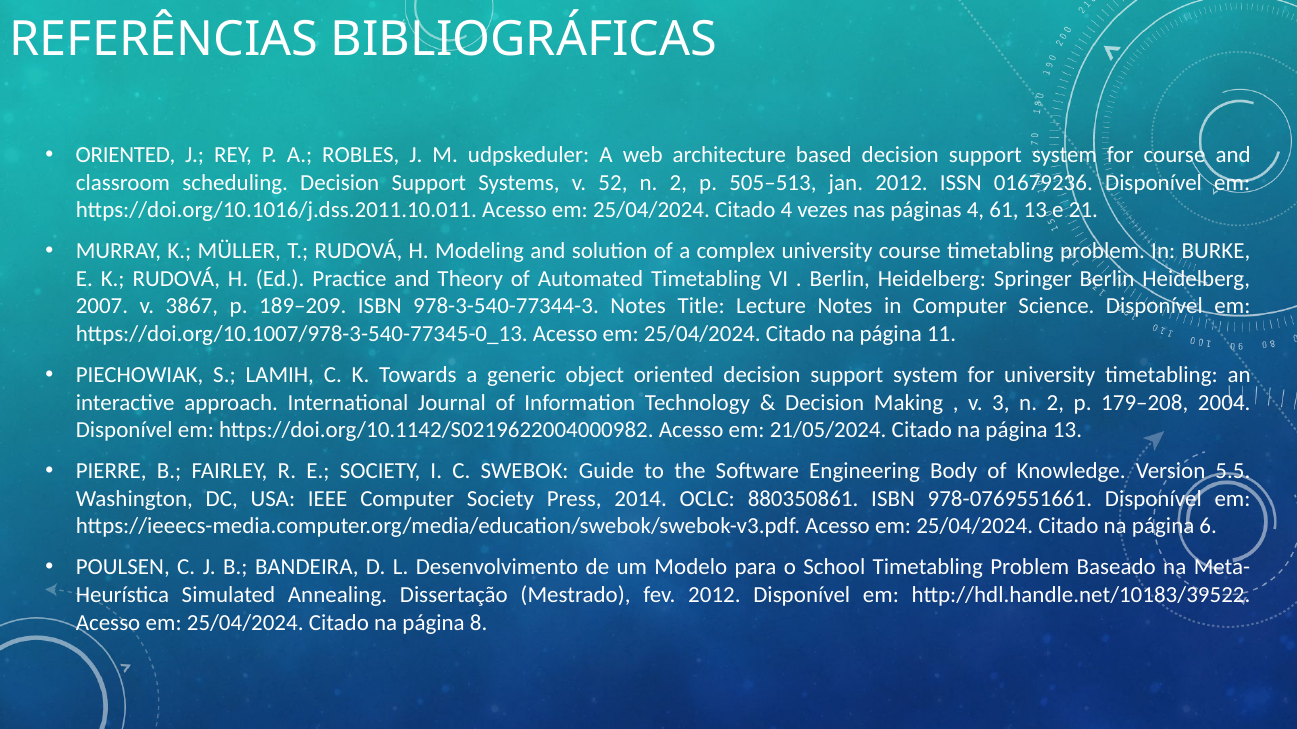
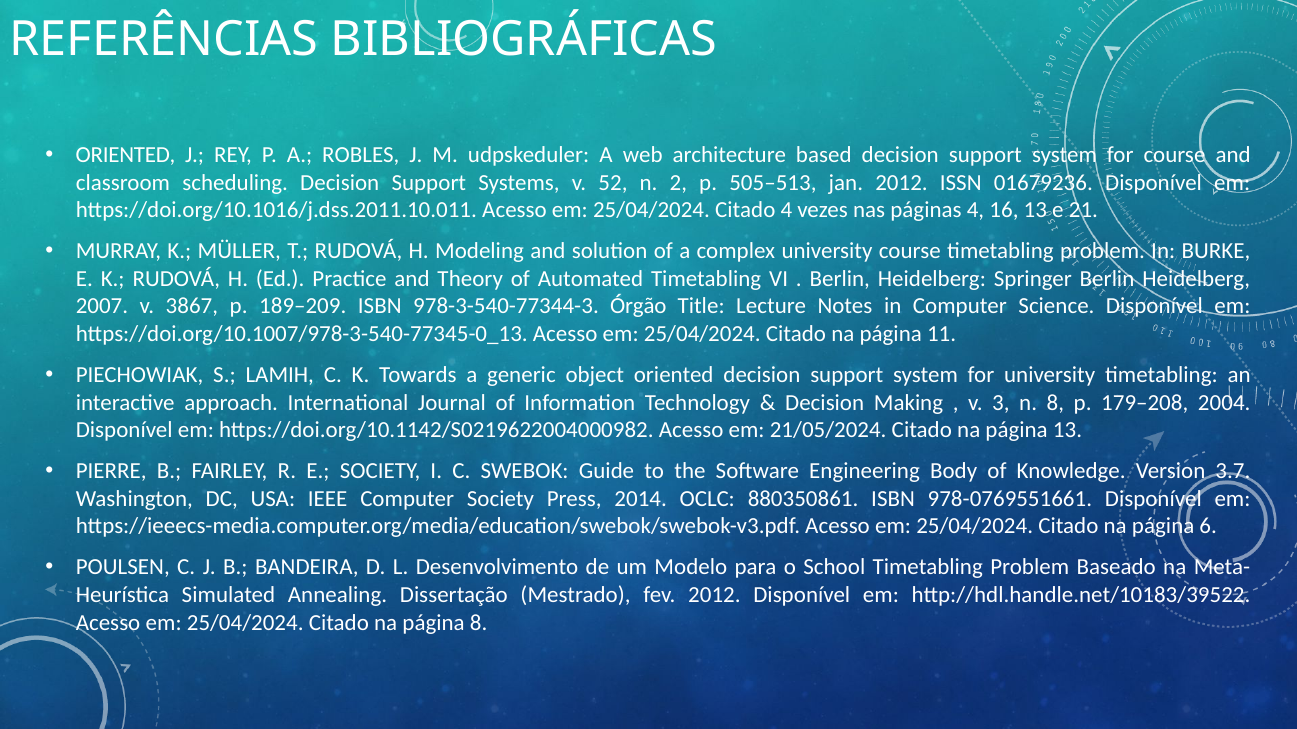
61: 61 -> 16 (1004, 210)
978-3-540-77344-3 Notes: Notes -> Órgão (638, 307)
3 n 2: 2 -> 8 (1055, 403)
5.5: 5.5 -> 3.7 (1233, 472)
